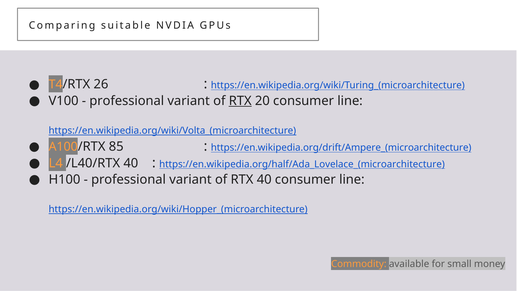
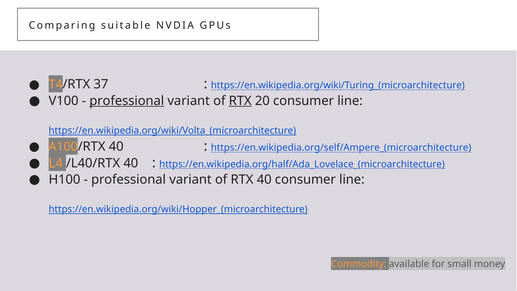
26: 26 -> 37 (101, 84)
professional underline: none -> present (127, 101)
A100/RTX 85: 85 -> 40 (116, 147)
https://en.wikipedia.org/drift/Ampere_(microarchitecture: https://en.wikipedia.org/drift/Ampere_(microarchitecture -> https://en.wikipedia.org/self/Ampere_(microarchitecture (341, 148)
